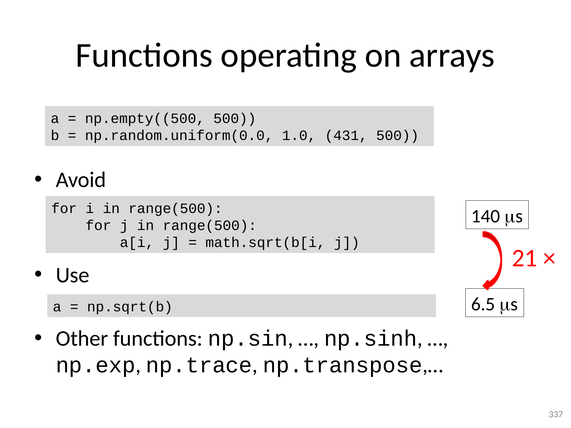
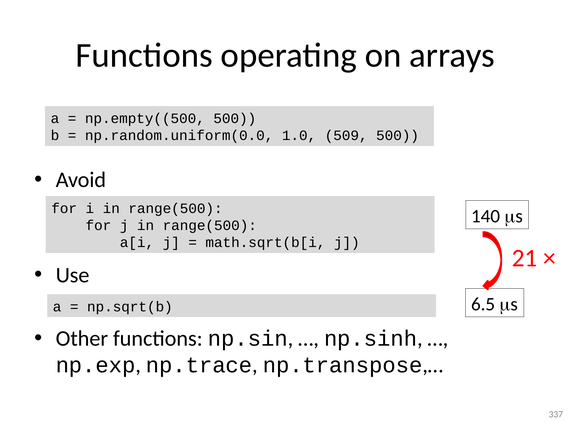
431: 431 -> 509 (346, 136)
